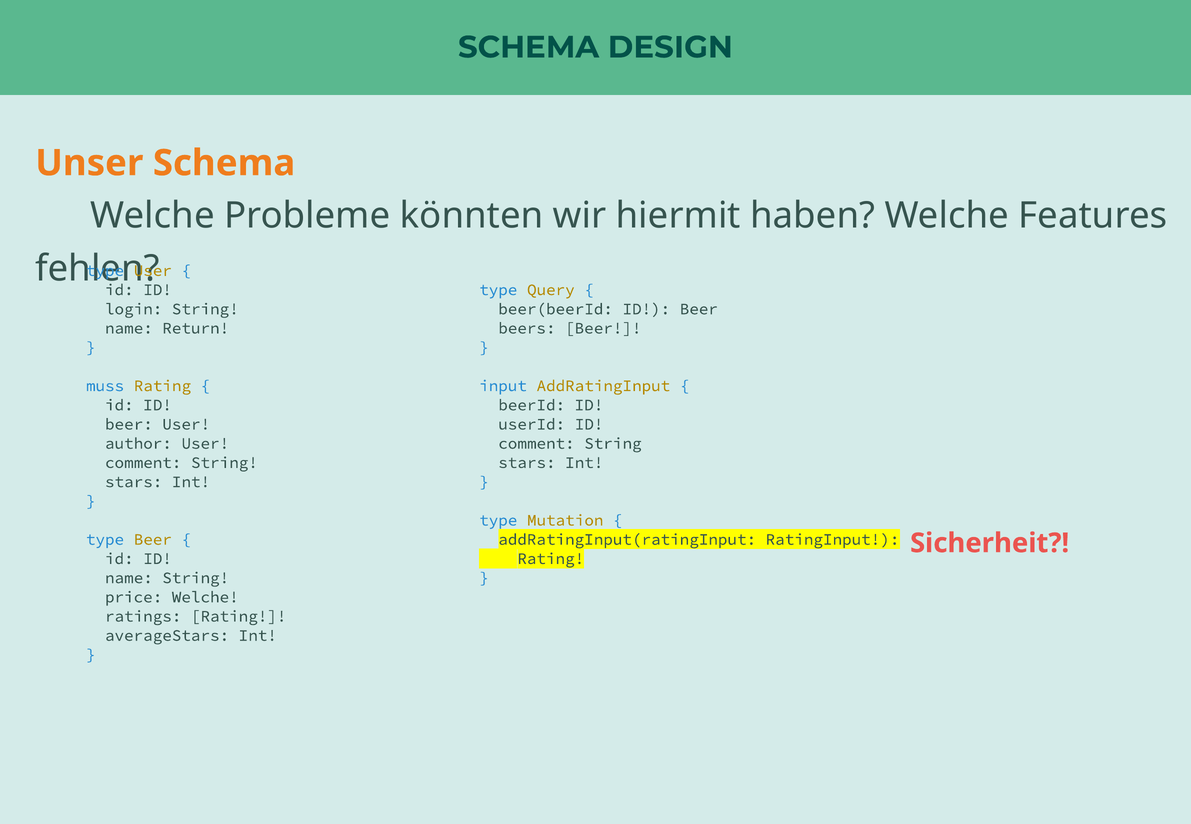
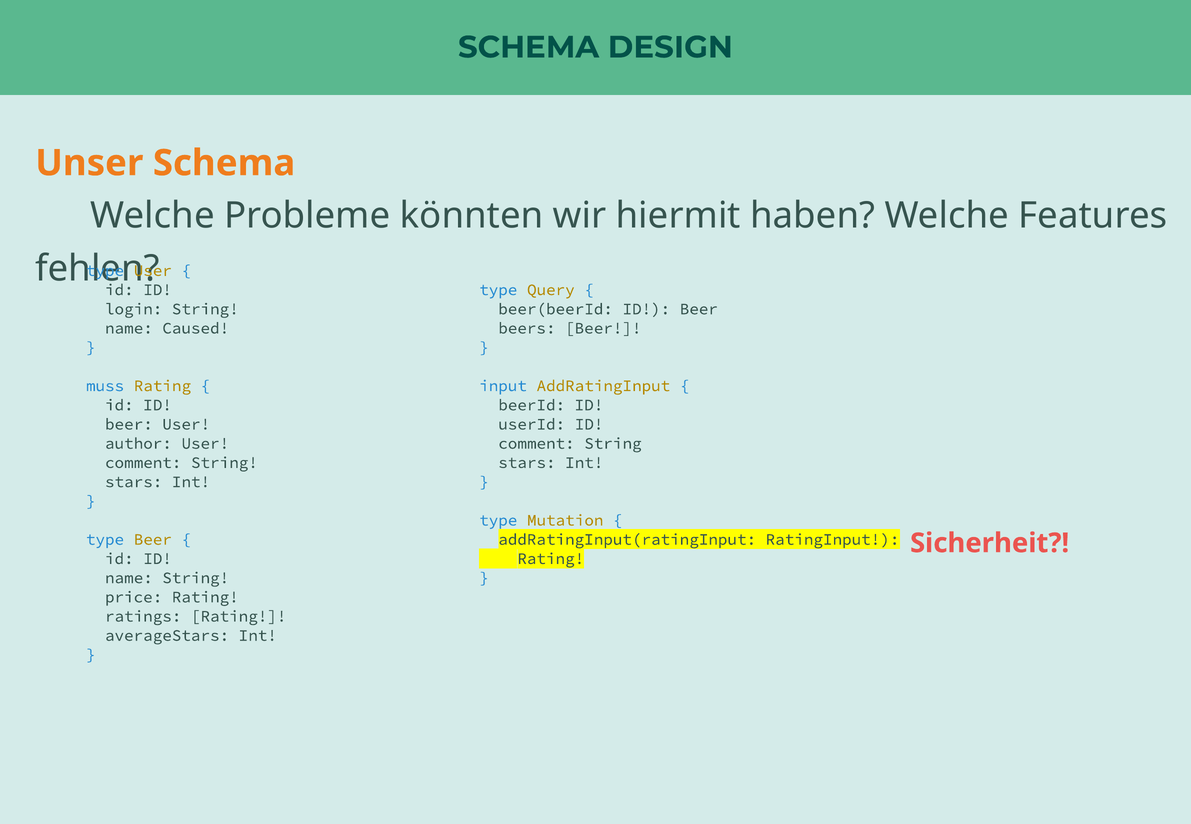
Return: Return -> Caused (196, 328)
price Welche: Welche -> Rating (205, 597)
